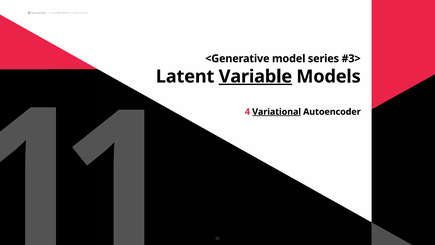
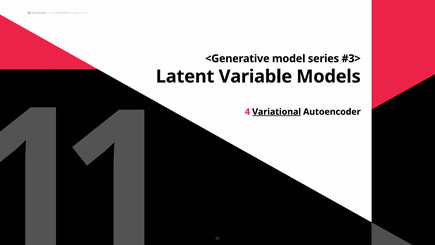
Variable underline: present -> none (255, 76)
